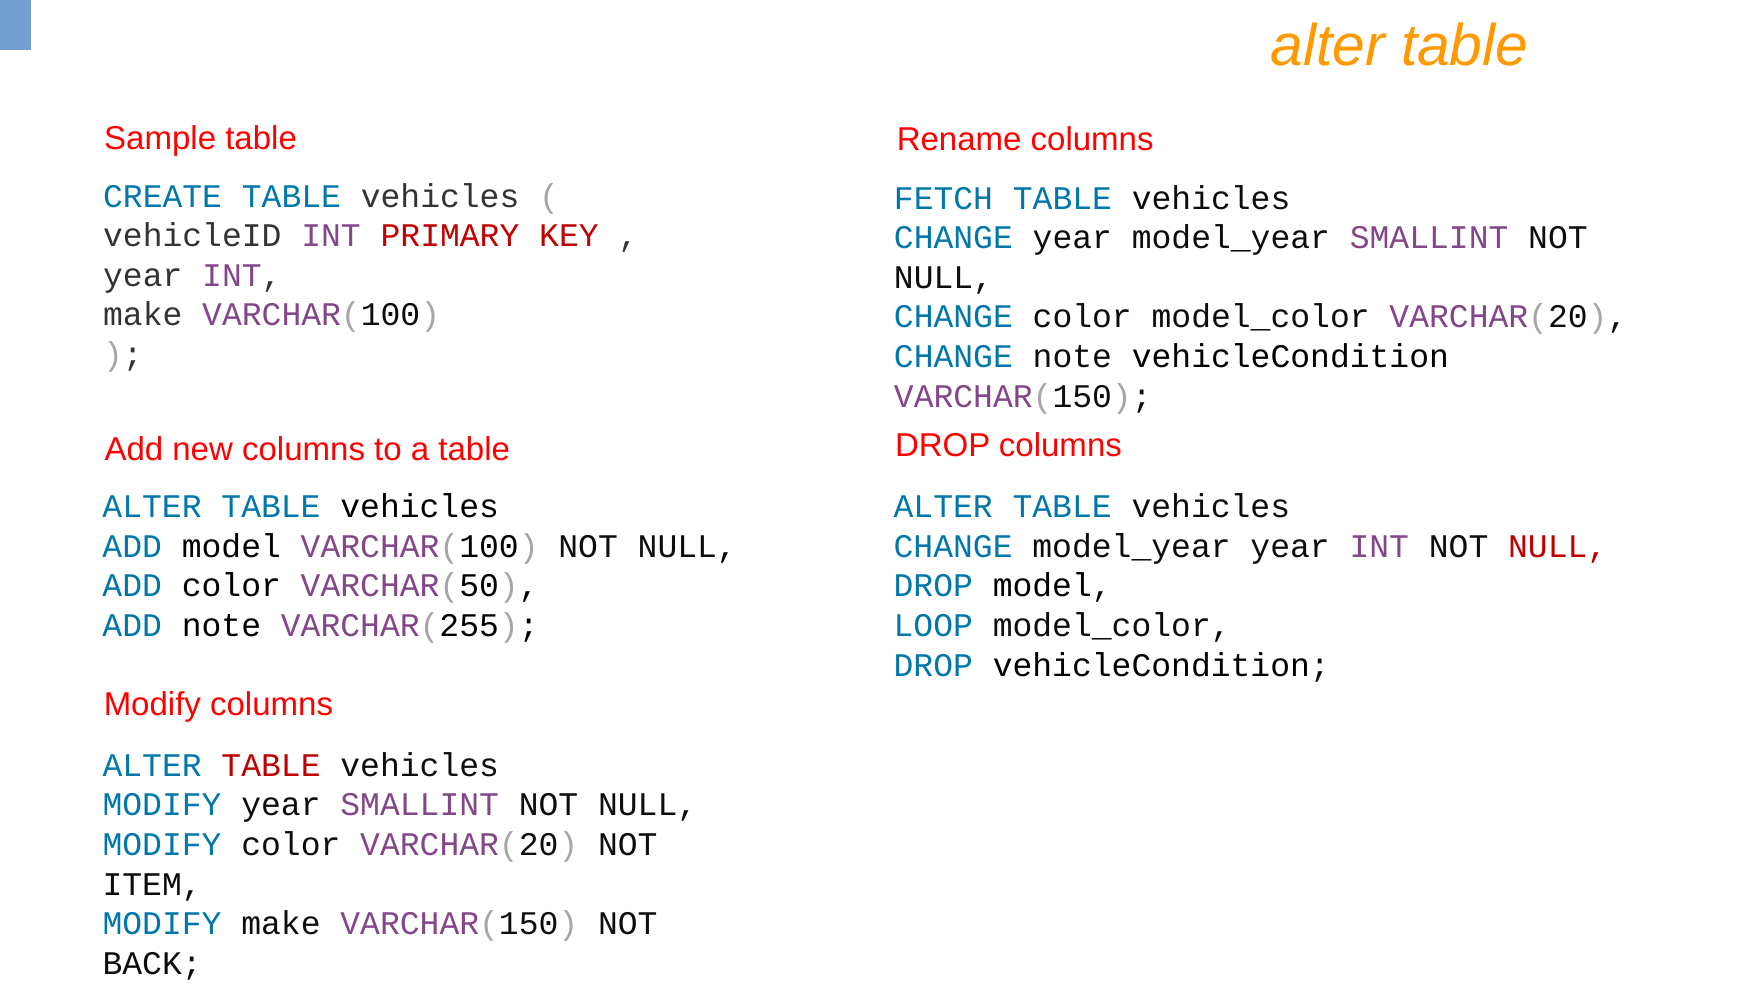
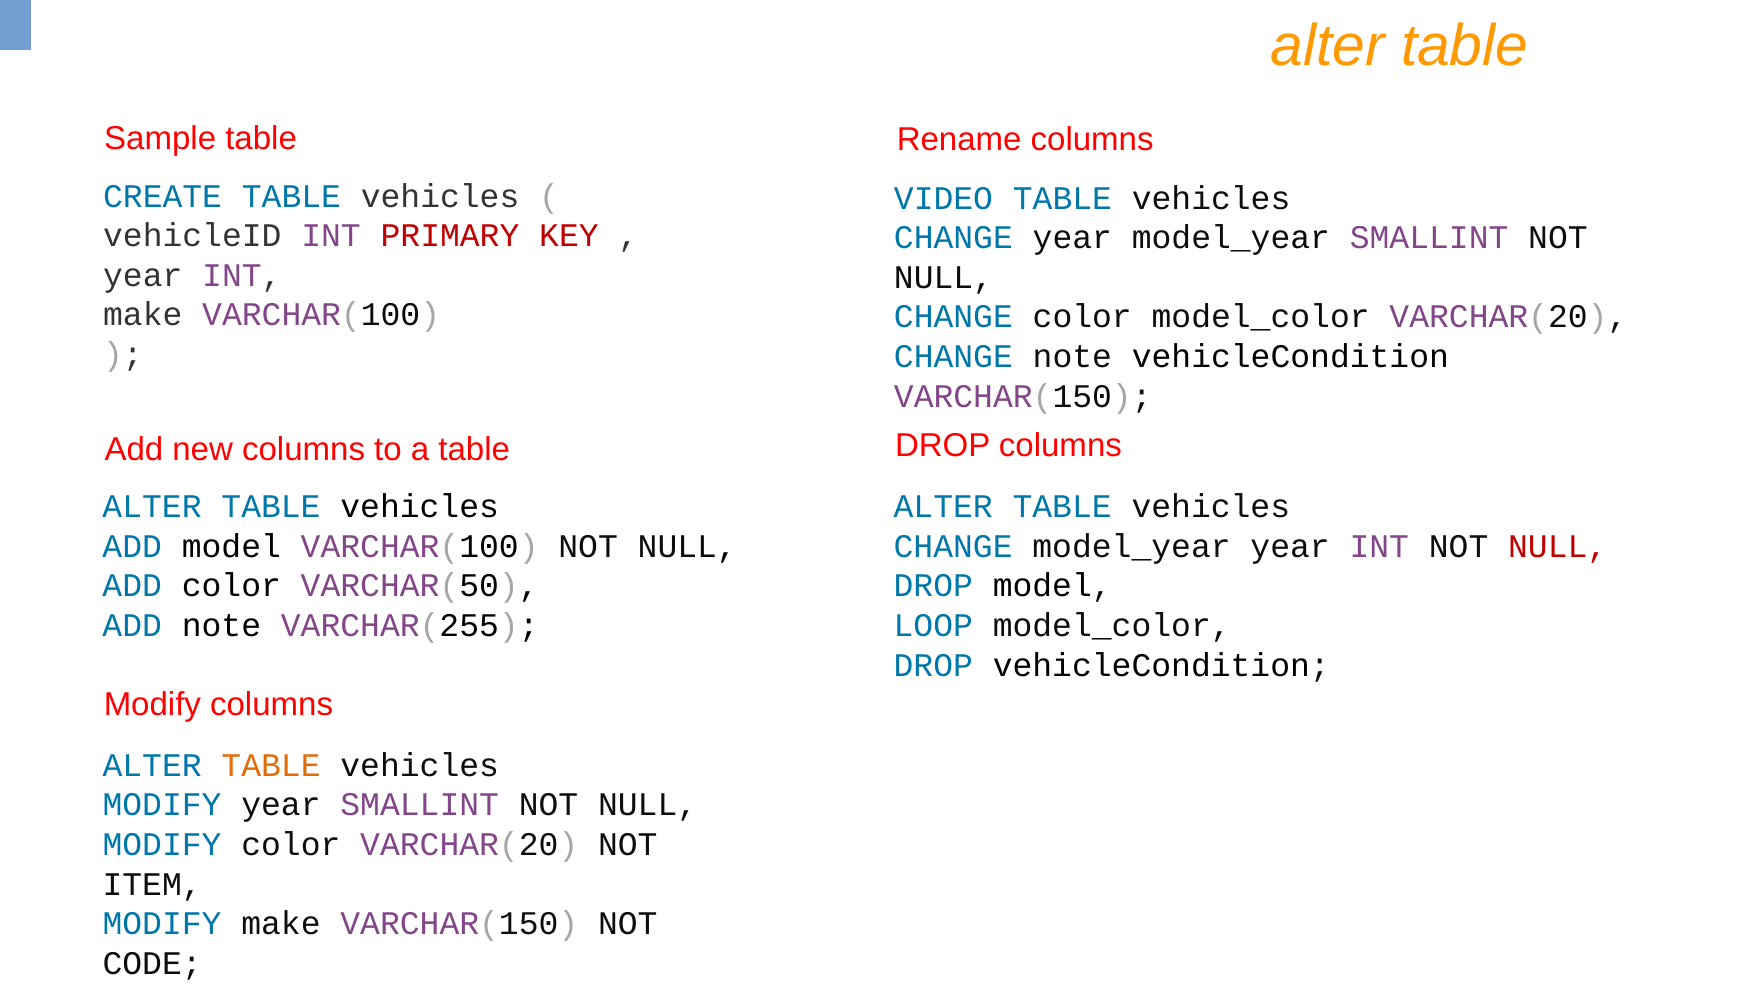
FETCH: FETCH -> VIDEO (943, 198)
TABLE colour: red -> orange (271, 765)
BACK: BACK -> CODE (152, 964)
